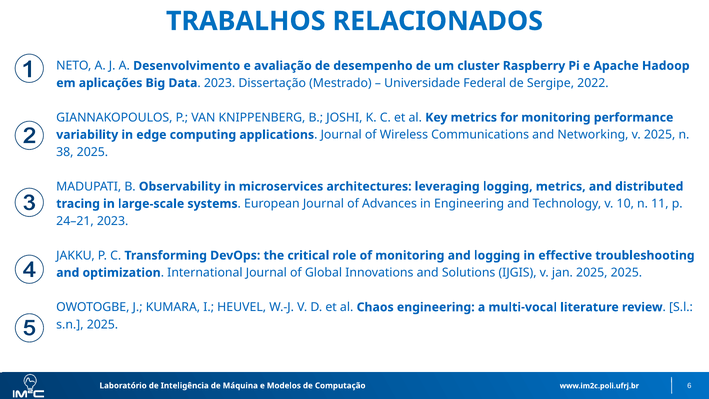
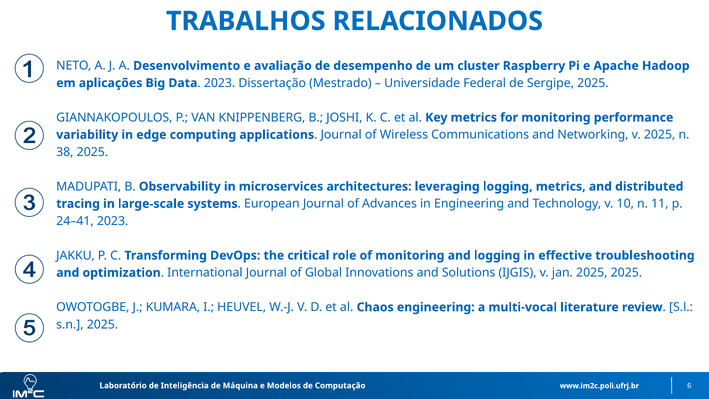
Sergipe 2022: 2022 -> 2025 (593, 83)
24–21: 24–21 -> 24–41 (75, 221)
